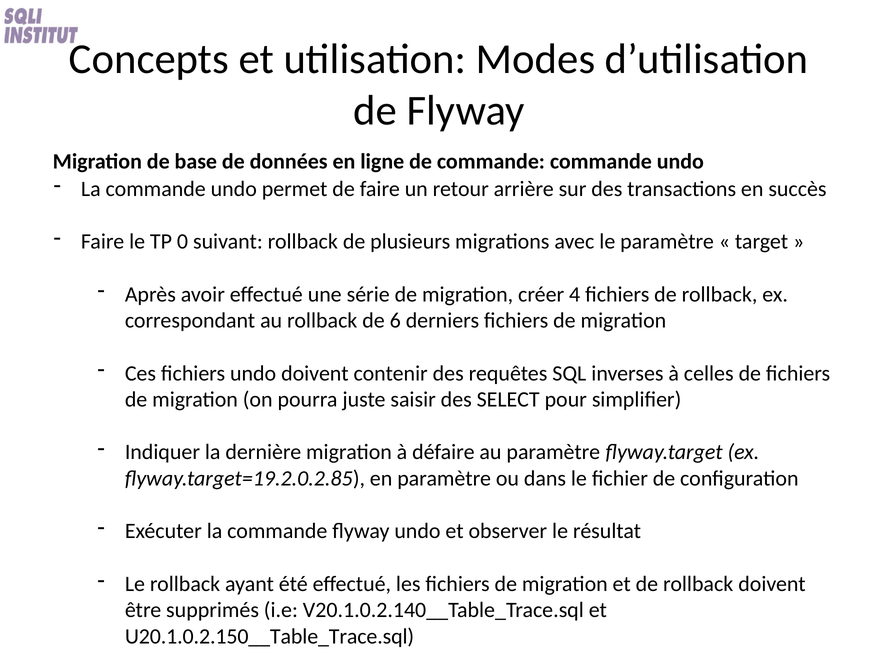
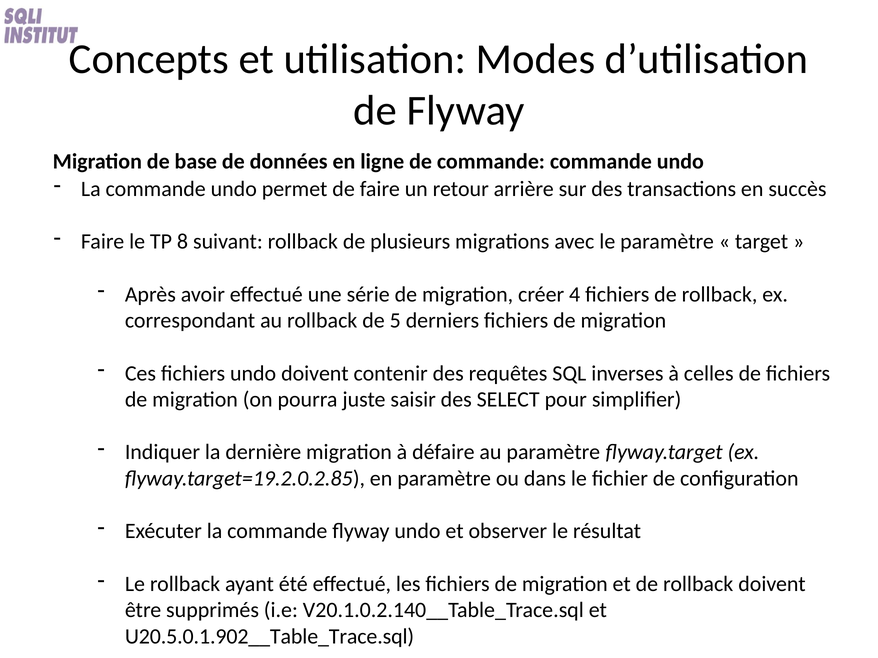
0: 0 -> 8 (183, 242)
6: 6 -> 5 (395, 321)
U20.1.0.2.150__Table_Trace.sql: U20.1.0.2.150__Table_Trace.sql -> U20.5.0.1.902__Table_Trace.sql (270, 637)
